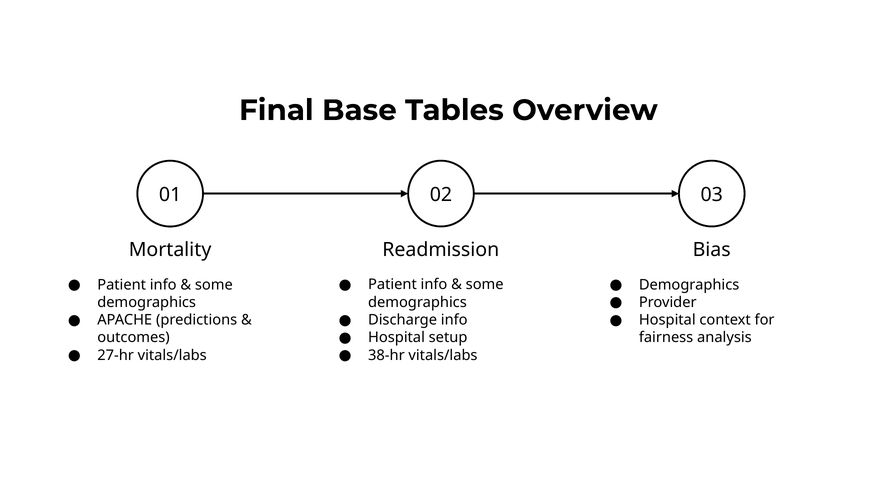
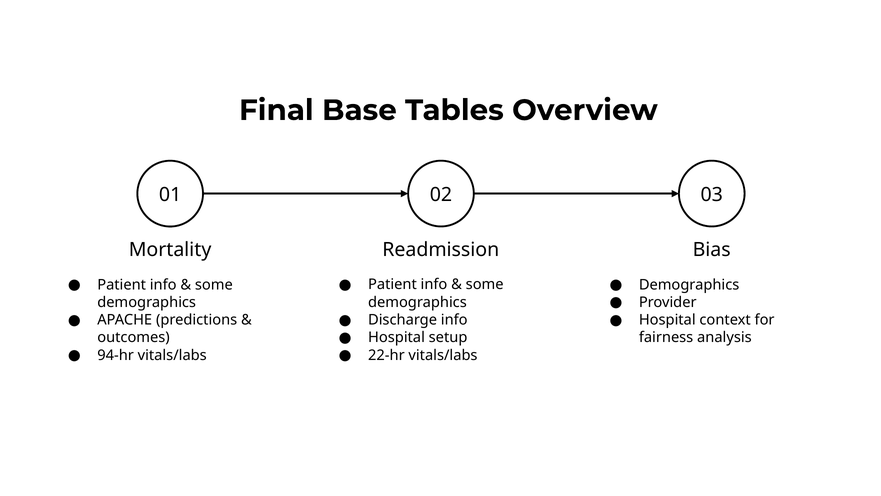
38-hr: 38-hr -> 22-hr (386, 355)
27-hr: 27-hr -> 94-hr (116, 355)
